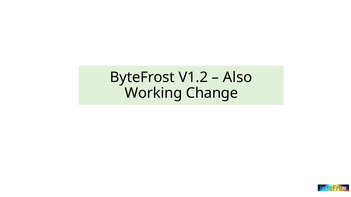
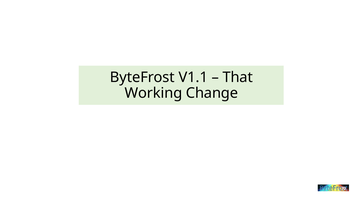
V1.2: V1.2 -> V1.1 (193, 77)
Also: Also -> That (238, 77)
